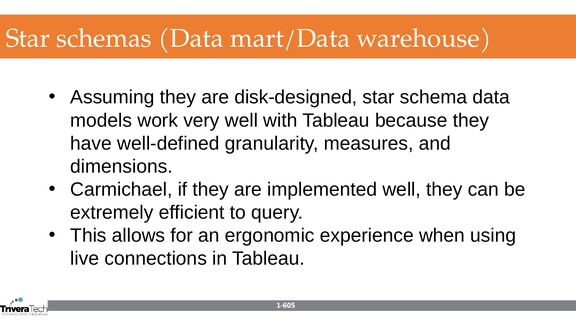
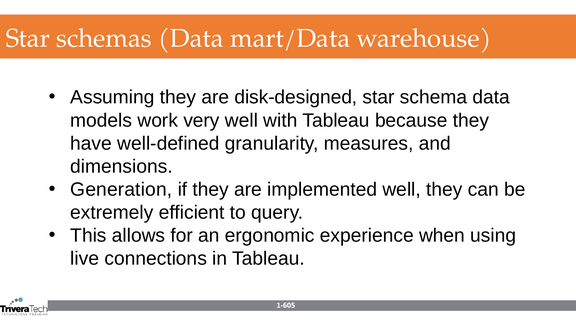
Carmichael: Carmichael -> Generation (121, 189)
